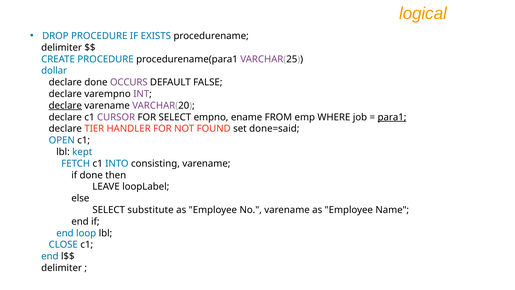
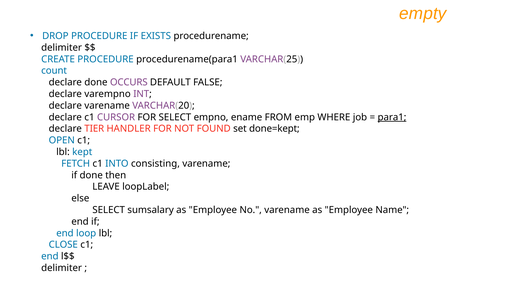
logical: logical -> empty (423, 13)
dollar: dollar -> count (54, 71)
declare underline: present -> none (65, 105)
done=said: done=said -> done=kept (274, 129)
substitute: substitute -> sumsalary (151, 210)
